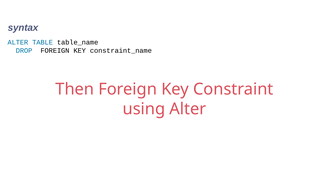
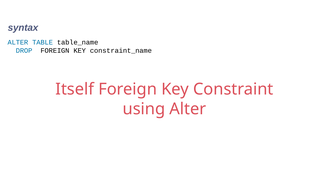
Then: Then -> Itself (75, 89)
